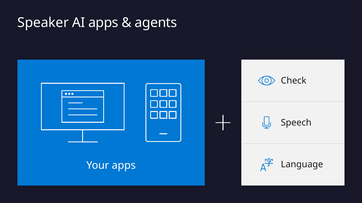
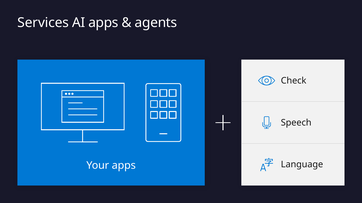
Speaker: Speaker -> Services (43, 23)
